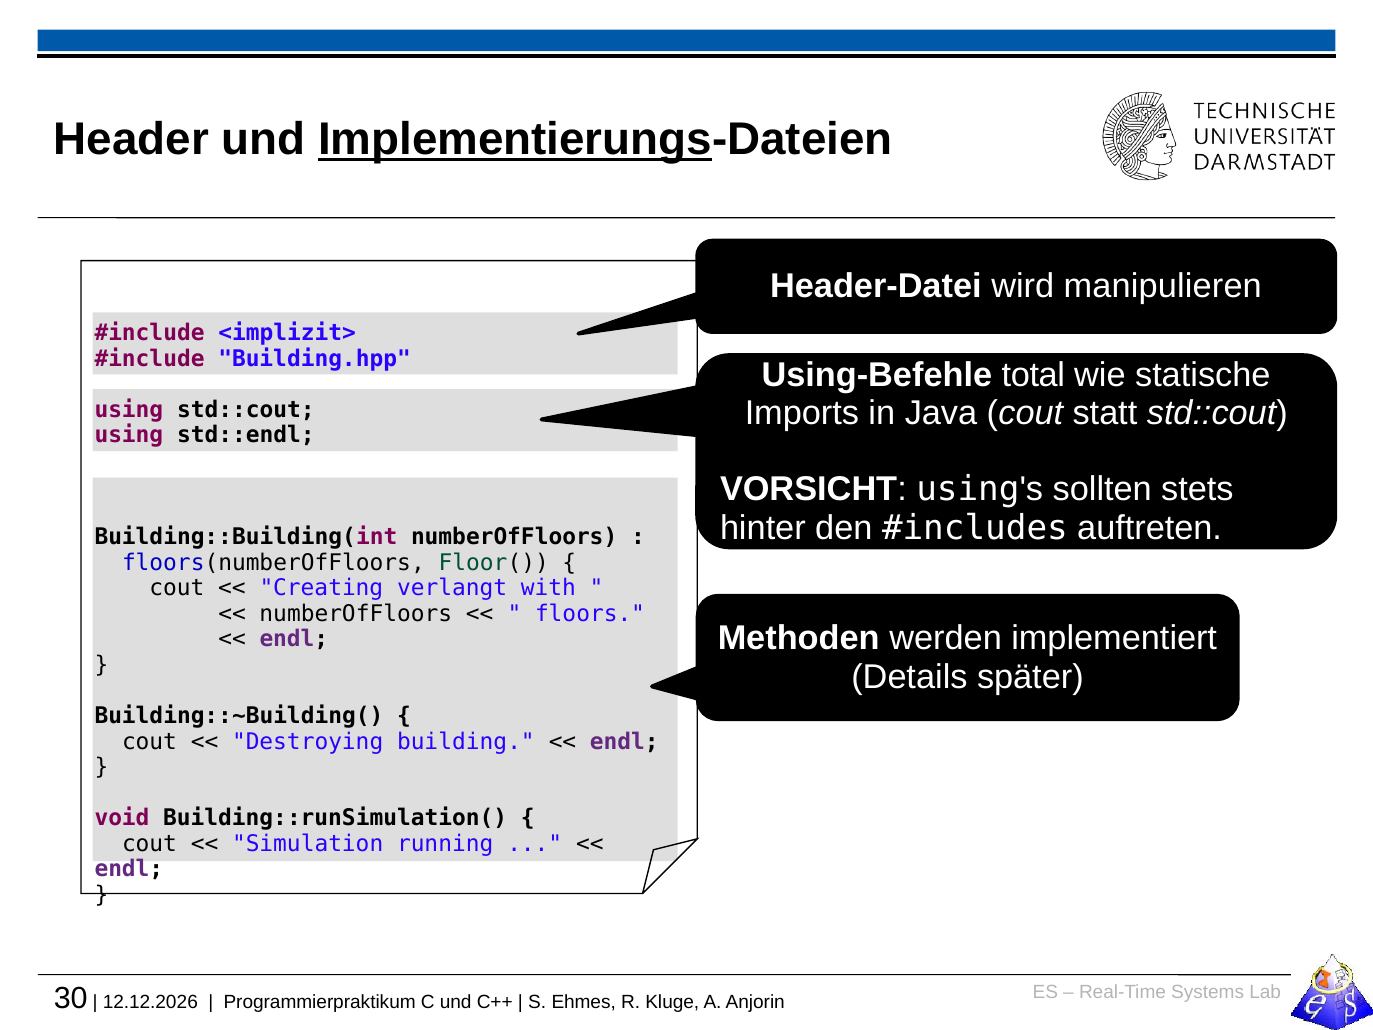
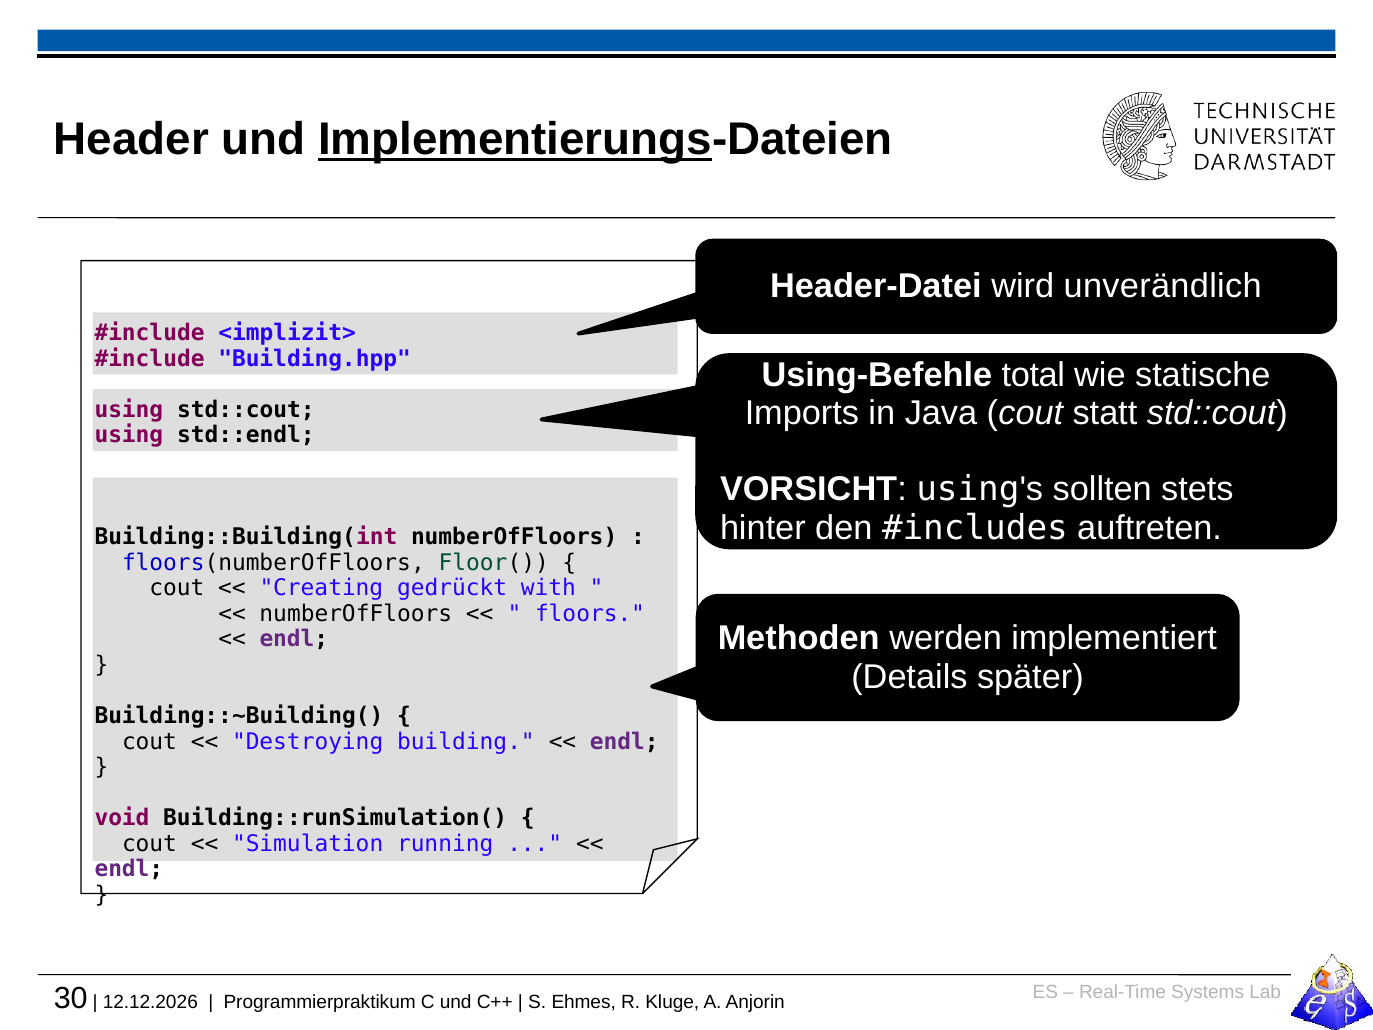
manipulieren: manipulieren -> unverändlich (1163, 286)
verlangt: verlangt -> gedrückt (452, 588)
